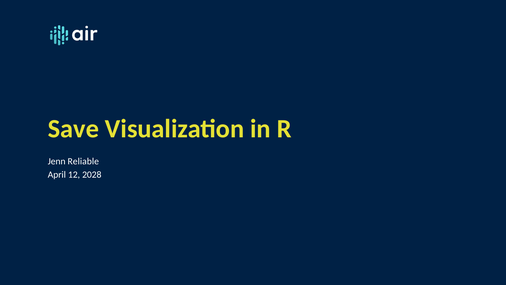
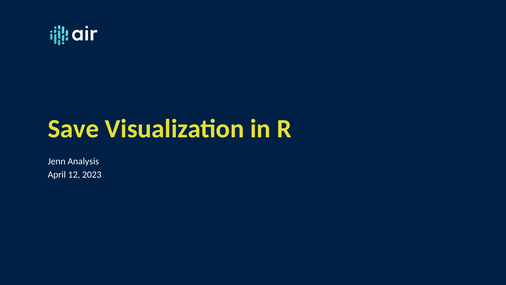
Reliable: Reliable -> Analysis (83, 161)
2028: 2028 -> 2023 (92, 174)
